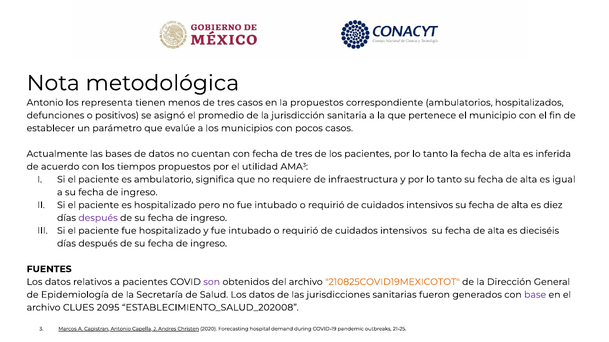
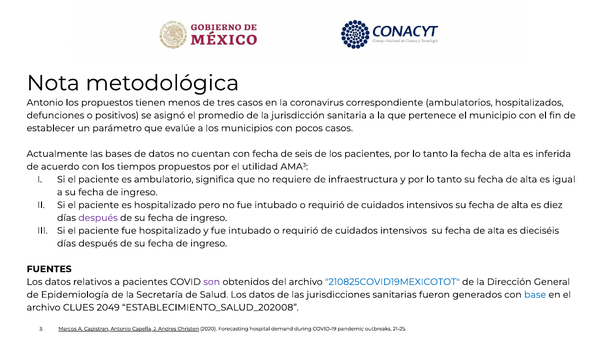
los representa: representa -> propuestos (107, 103)
la propuestos: propuestos -> coronavirus (317, 103)
fecha de tres: tres -> seis (304, 154)
210825COVID19MEXICOTOT colour: orange -> blue (392, 282)
base colour: purple -> blue (535, 295)
2095: 2095 -> 2049 (108, 308)
